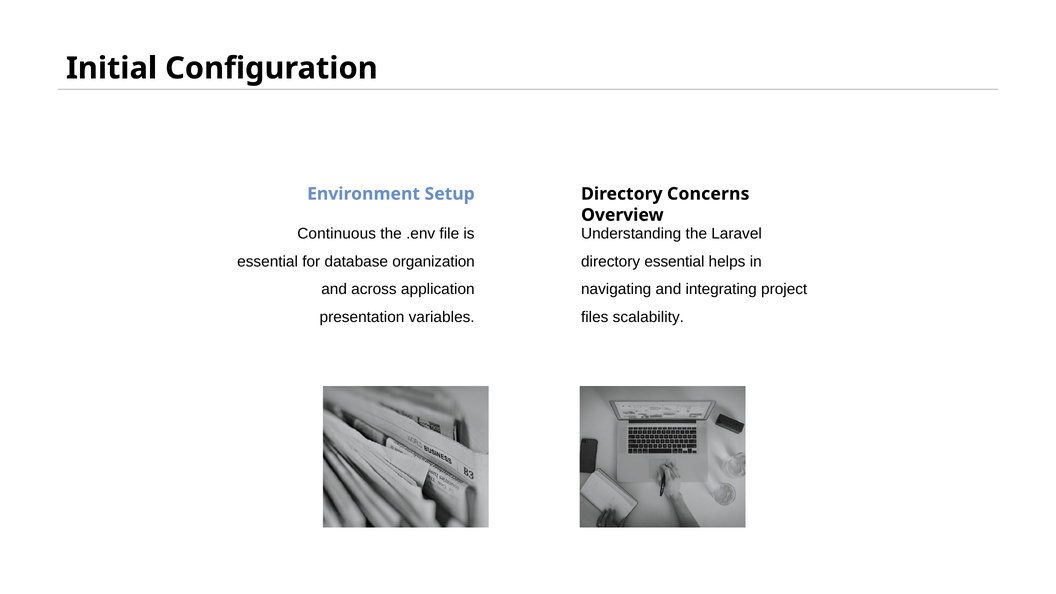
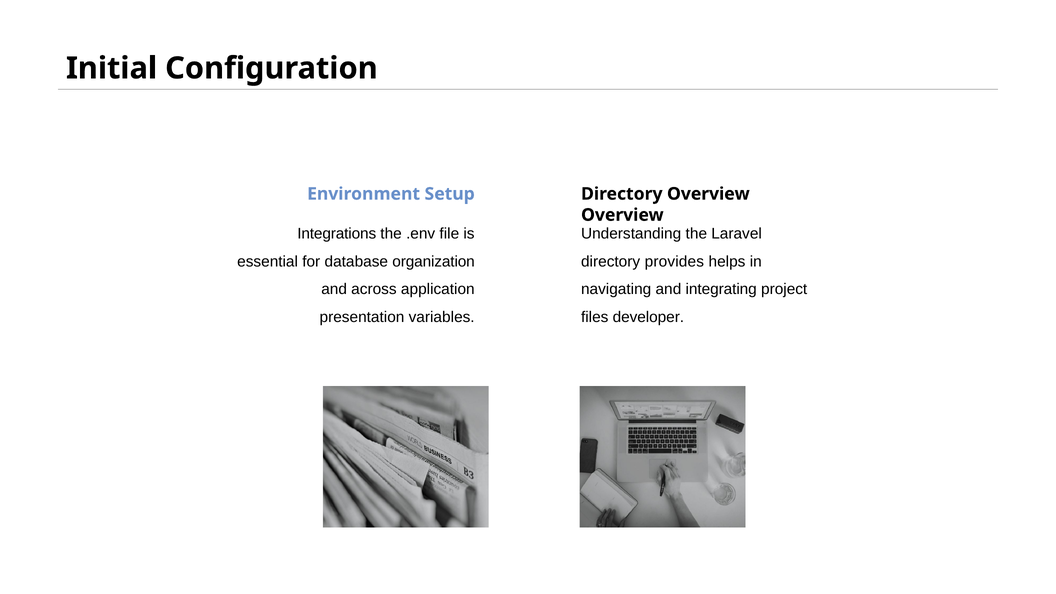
Directory Concerns: Concerns -> Overview (708, 194)
Continuous: Continuous -> Integrations (337, 234)
directory essential: essential -> provides (674, 262)
scalability: scalability -> developer (648, 317)
